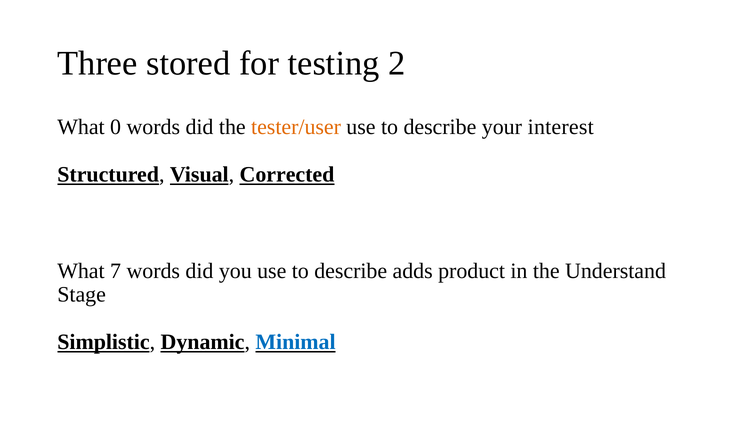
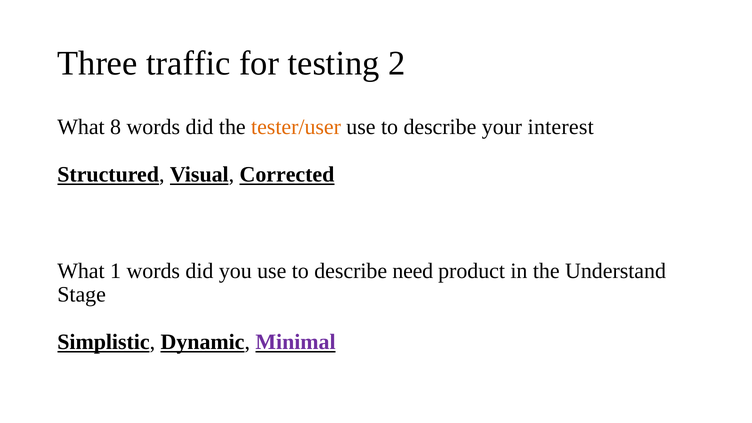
stored: stored -> traffic (188, 63)
0: 0 -> 8 (116, 127)
7: 7 -> 1 (116, 271)
adds: adds -> need (413, 271)
Minimal colour: blue -> purple (296, 342)
